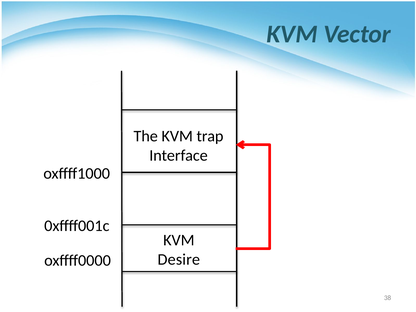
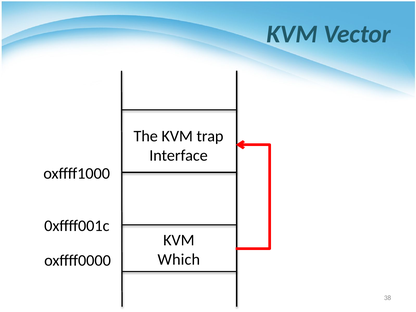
Desire: Desire -> Which (179, 260)
